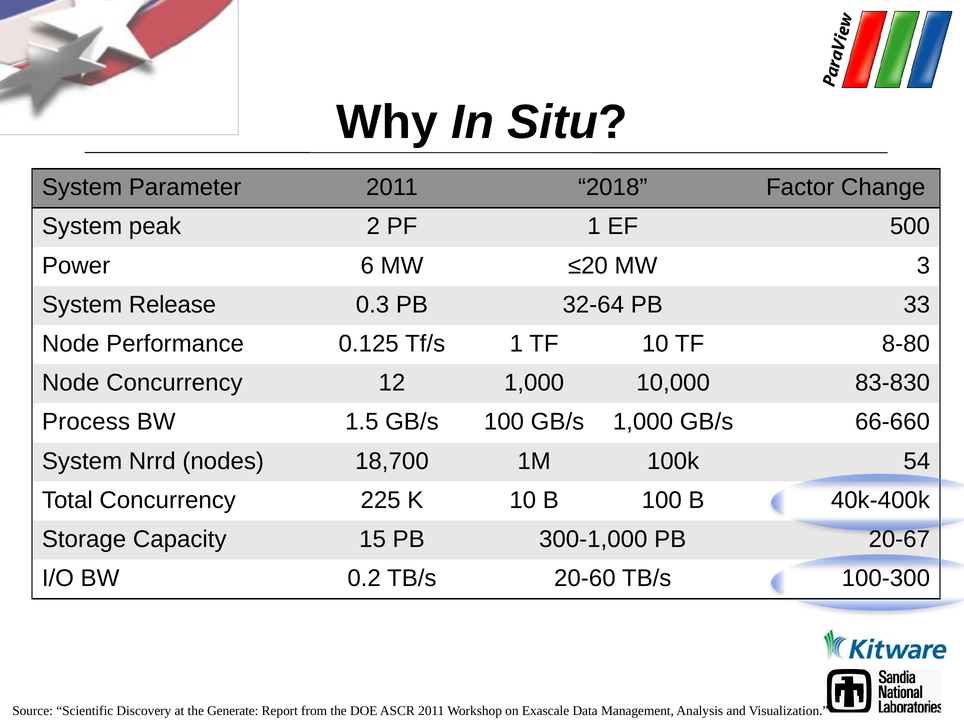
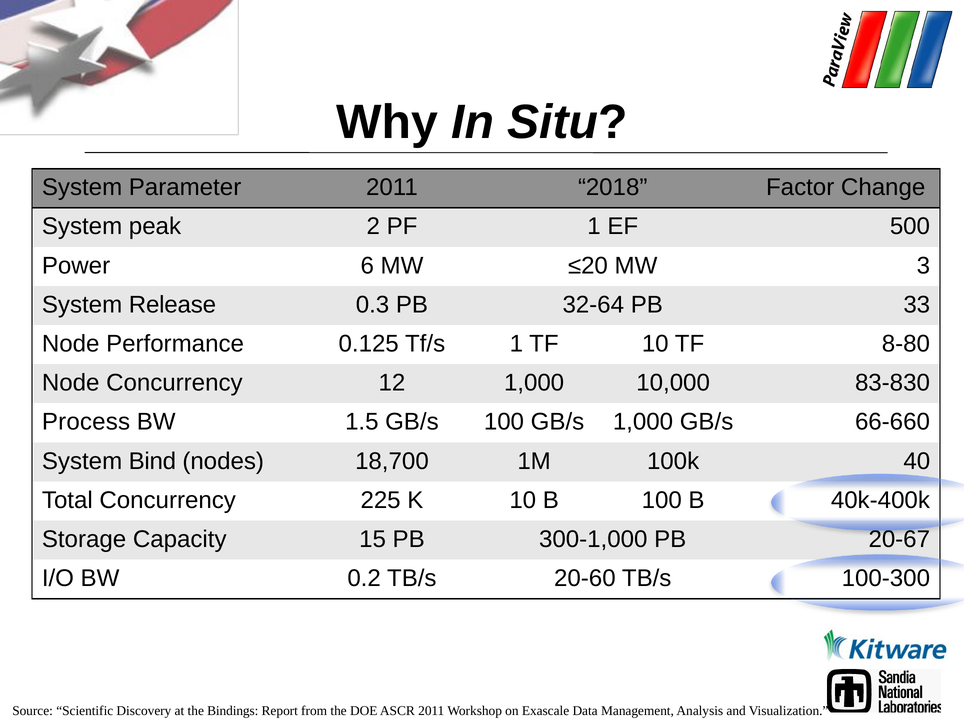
Nrrd: Nrrd -> Bind (152, 461)
54: 54 -> 40 (917, 461)
Generate: Generate -> Bindings (233, 711)
